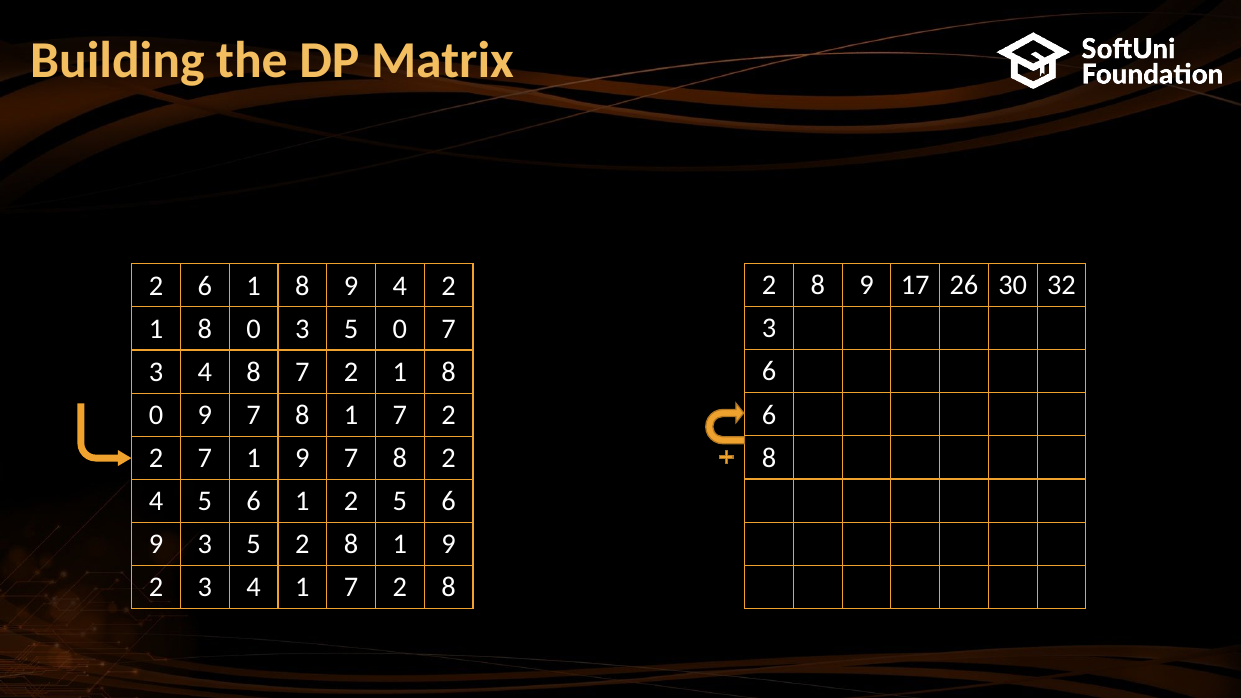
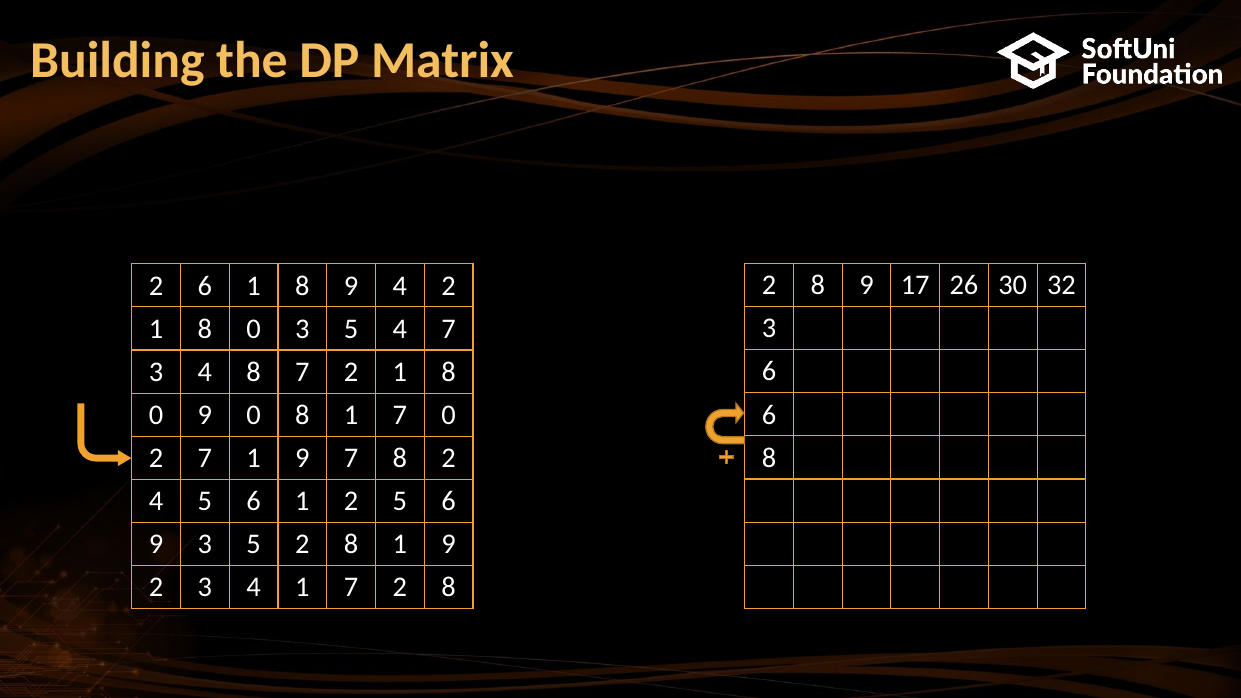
5 0: 0 -> 4 (400, 329)
0 9 7: 7 -> 0 (254, 415)
8 1 7 2: 2 -> 0 (449, 415)
